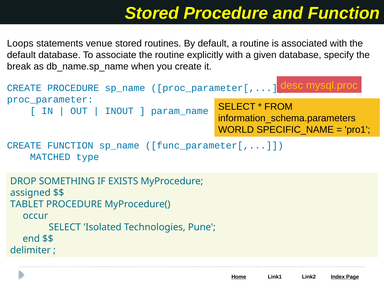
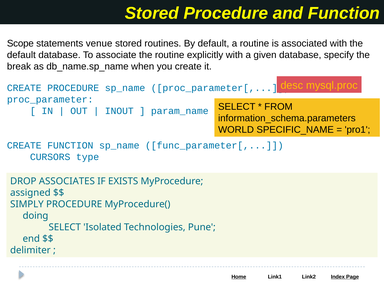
Loops: Loops -> Scope (20, 44)
MATCHED: MATCHED -> CURSORS (50, 157)
SOMETHING: SOMETHING -> ASSOCIATES (67, 181)
TABLET: TABLET -> SIMPLY (27, 204)
occur: occur -> doing (35, 216)
